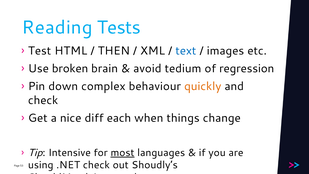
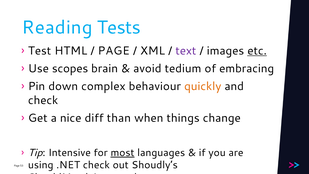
THEN: THEN -> PAGE (114, 51)
text colour: blue -> purple (186, 51)
etc underline: none -> present (257, 51)
broken: broken -> scopes (70, 68)
regression: regression -> embracing (247, 68)
each: each -> than (119, 118)
